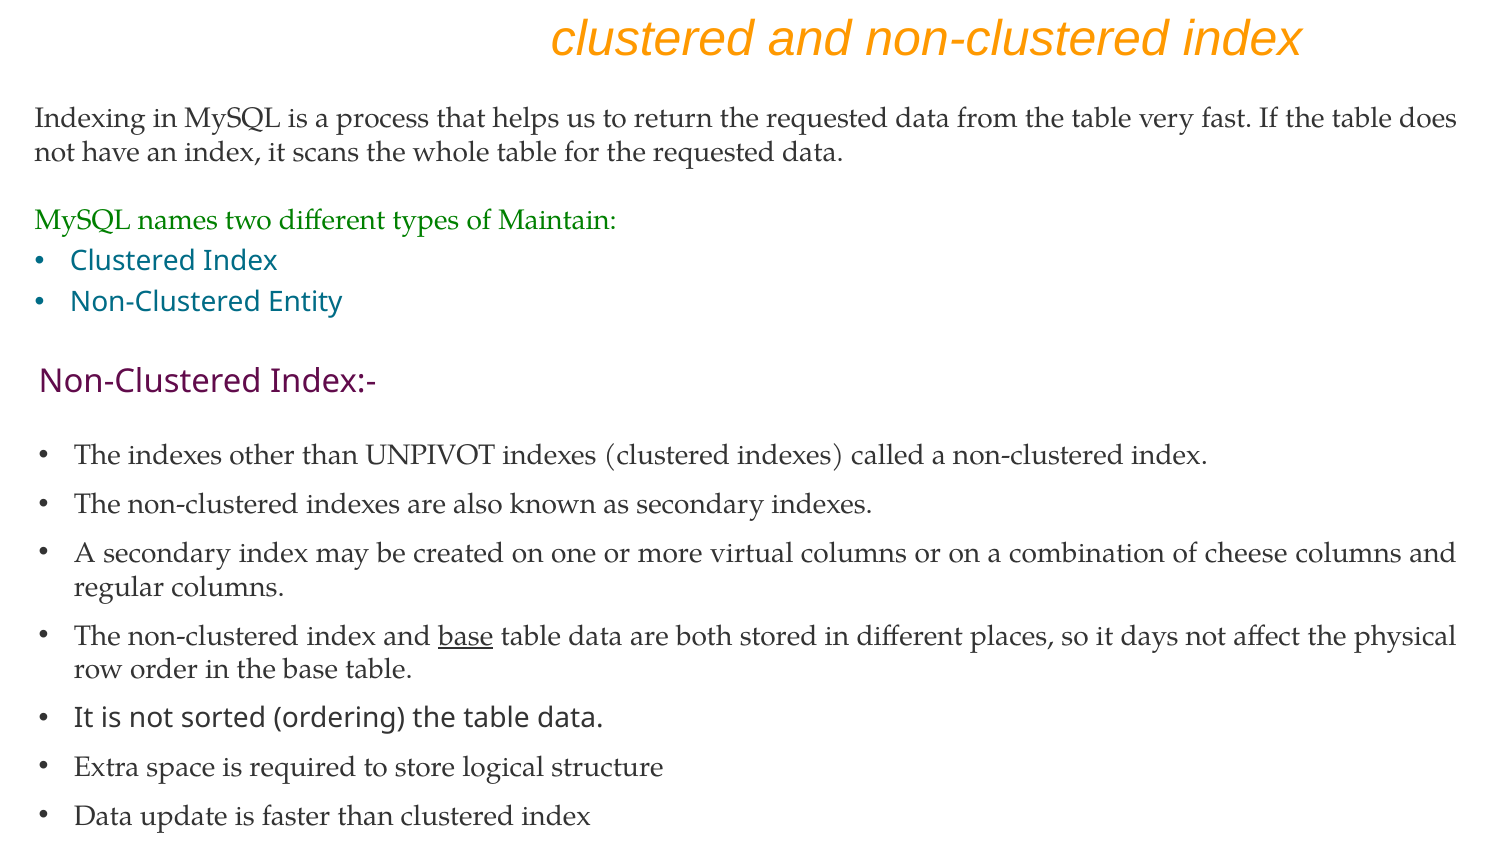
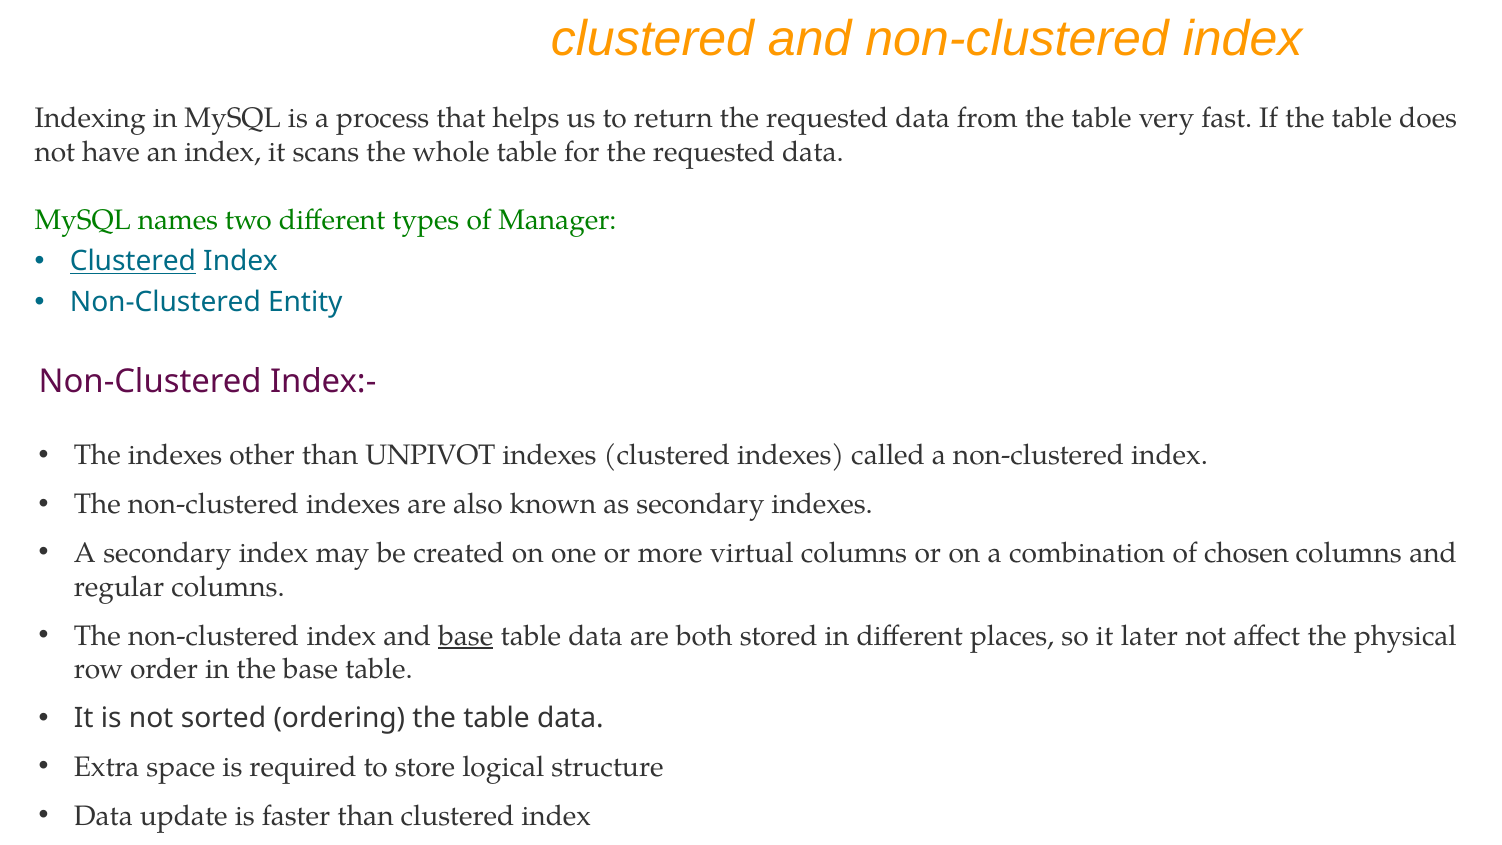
Maintain: Maintain -> Manager (557, 220)
Clustered underline: none -> present (133, 261)
cheese: cheese -> chosen (1247, 553)
days: days -> later (1149, 636)
